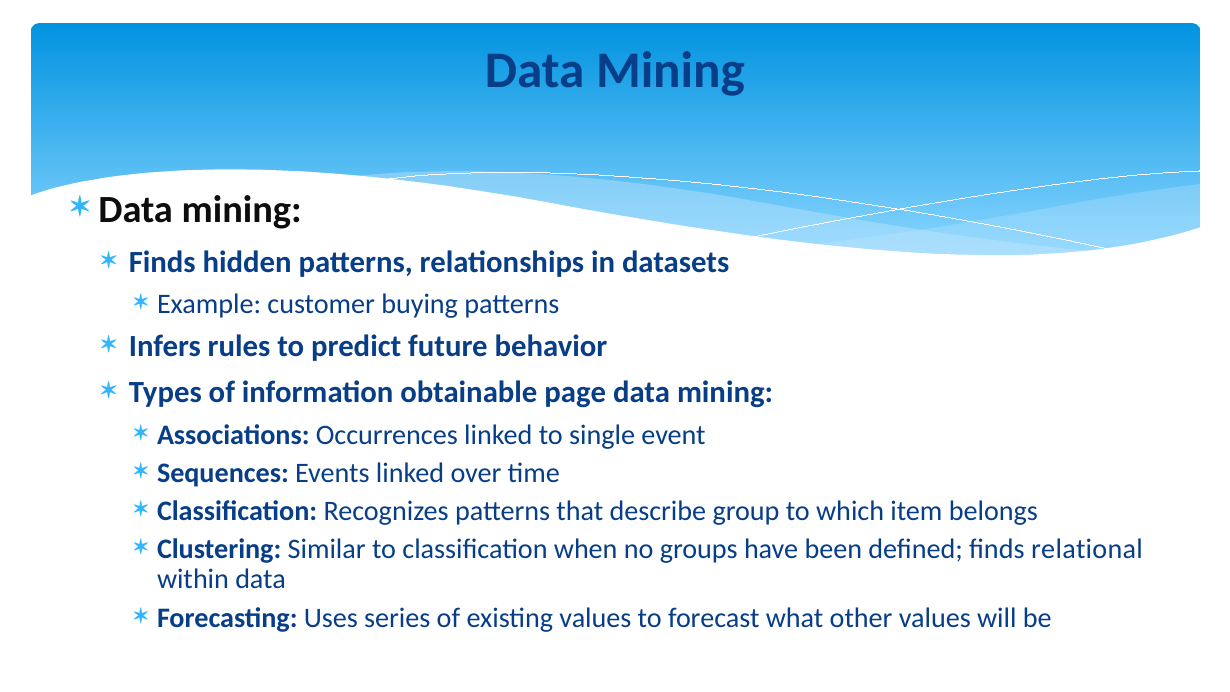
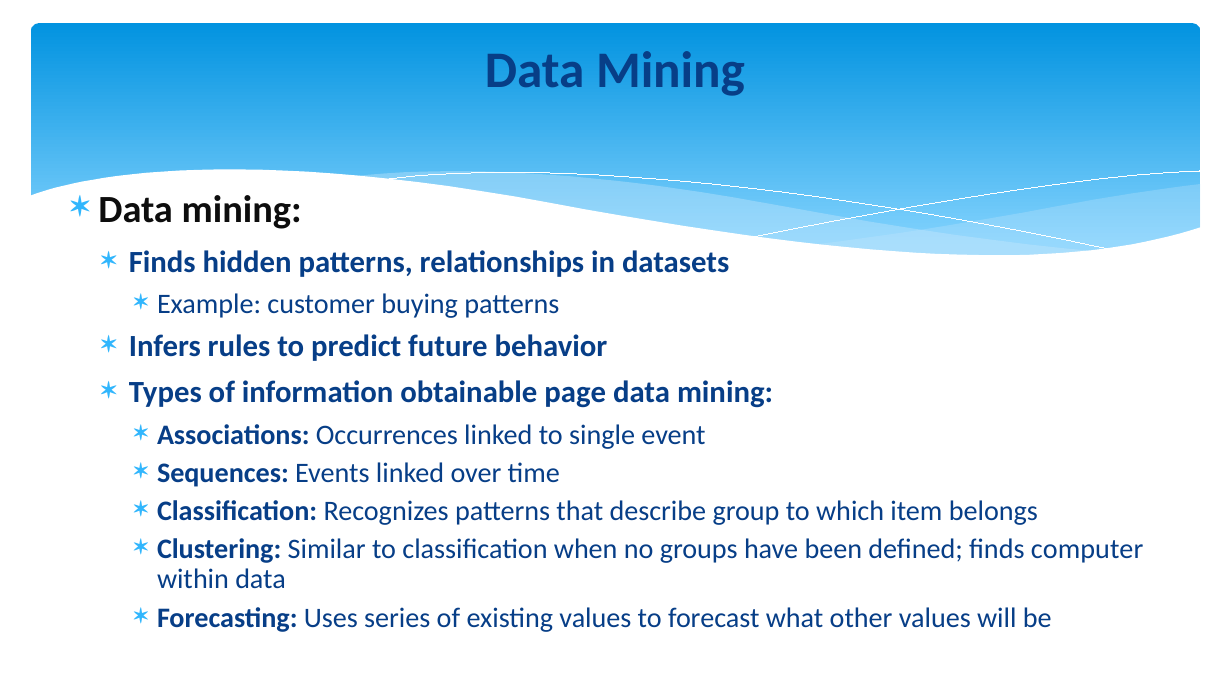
relational: relational -> computer (1087, 549)
